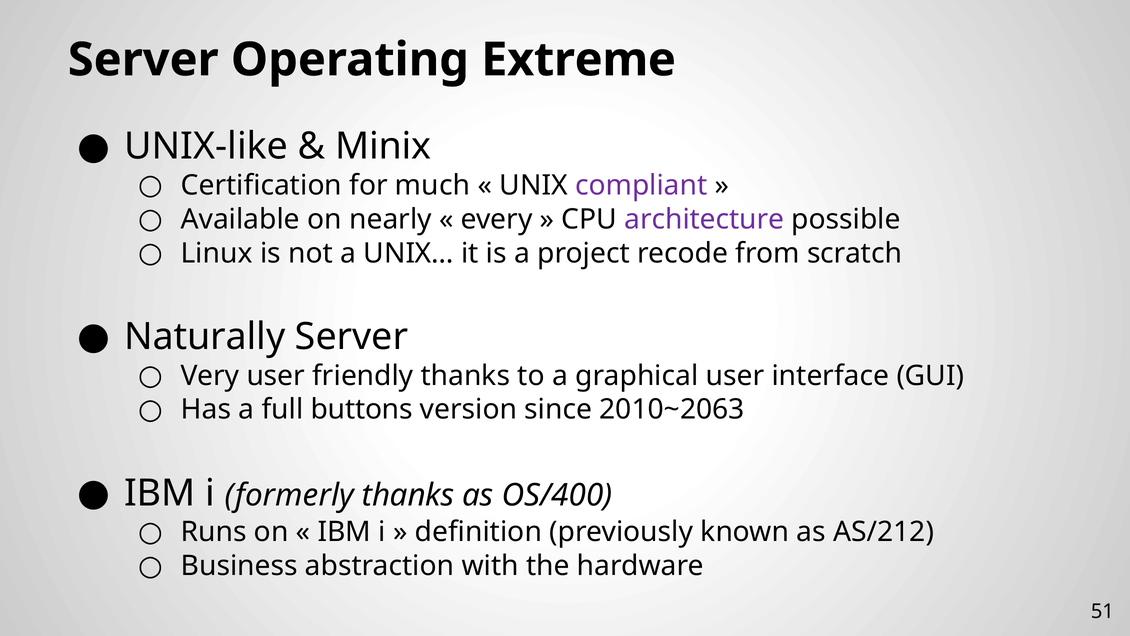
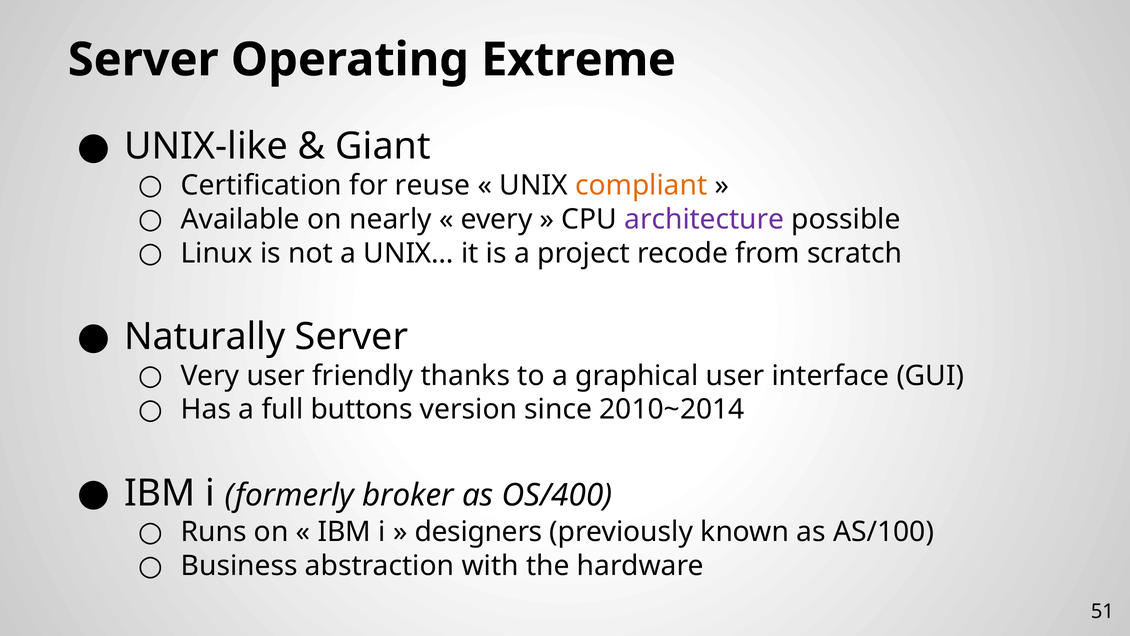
Minix: Minix -> Giant (383, 146)
much: much -> reuse (433, 185)
compliant colour: purple -> orange (641, 185)
2010~2063: 2010~2063 -> 2010~2014 (672, 409)
formerly thanks: thanks -> broker (408, 495)
definition: definition -> designers (479, 532)
AS/212: AS/212 -> AS/100 (884, 532)
